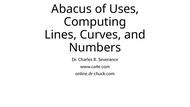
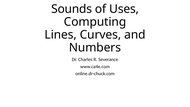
Abacus: Abacus -> Sounds (72, 9)
